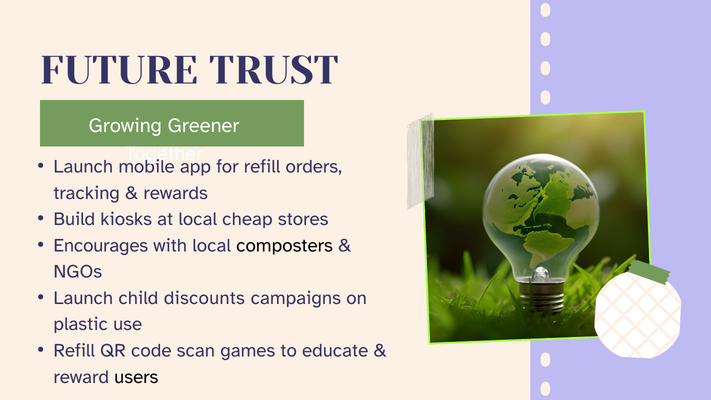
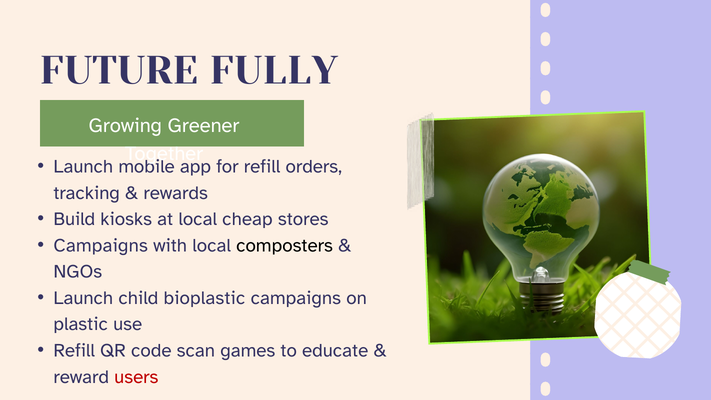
TRUST: TRUST -> FULLY (274, 71)
Encourages: Encourages -> Campaigns (101, 245)
discounts: discounts -> bioplastic (204, 298)
users colour: black -> red (136, 377)
